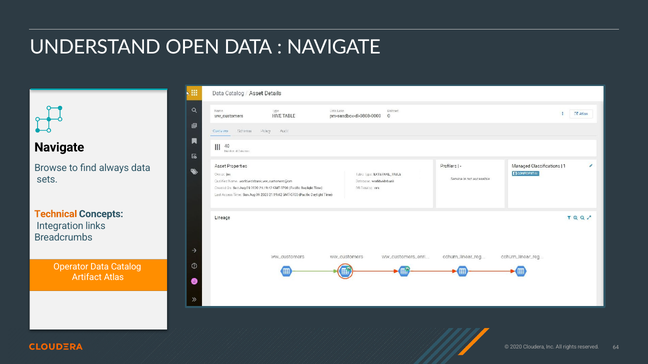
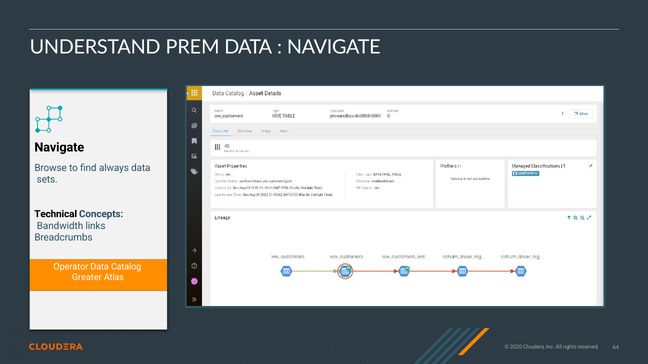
OPEN: OPEN -> PREM (193, 47)
Technical colour: orange -> black (56, 214)
Integration: Integration -> Bandwidth (60, 226)
Artifact: Artifact -> Greater (87, 278)
